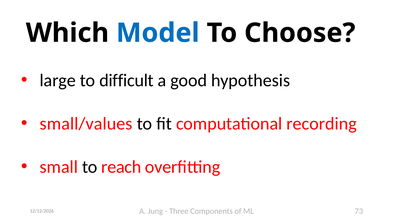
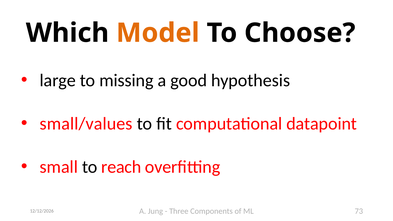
Model colour: blue -> orange (158, 33)
difficult: difficult -> missing (126, 80)
recording: recording -> datapoint (322, 124)
